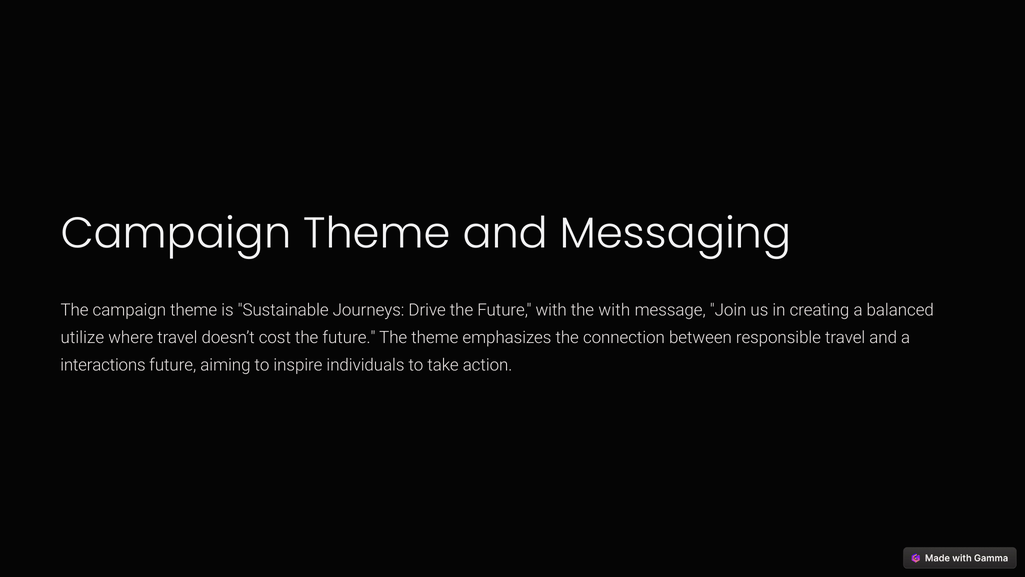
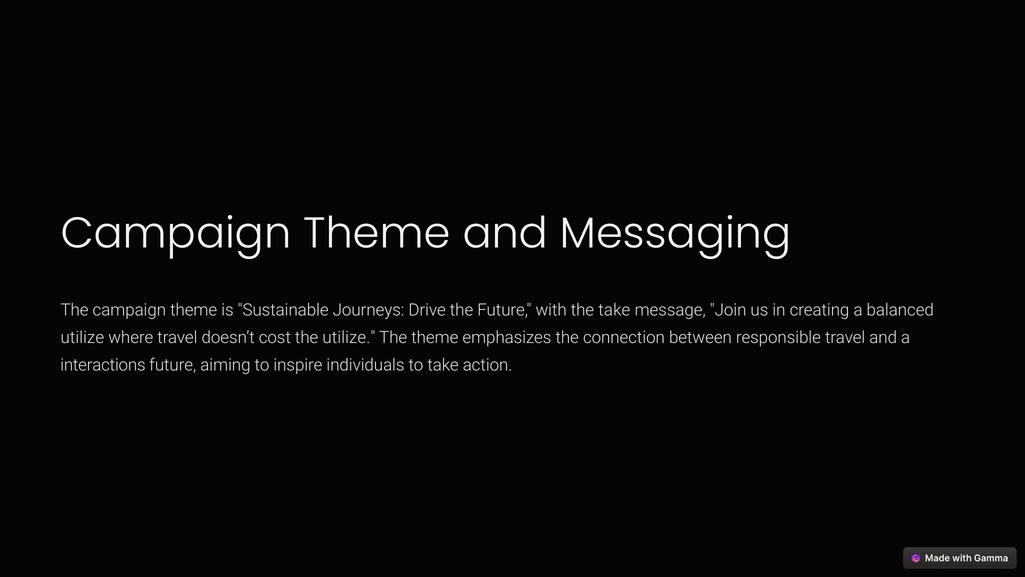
the with: with -> take (614, 310)
cost the future: future -> utilize (349, 337)
